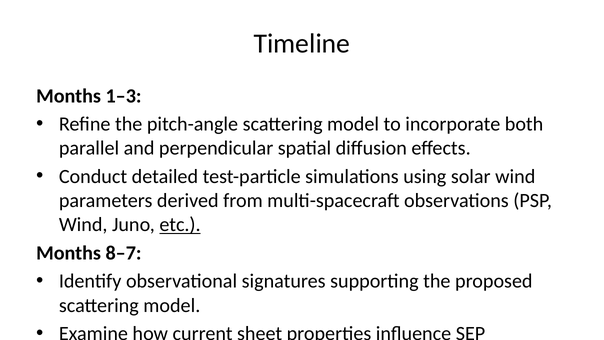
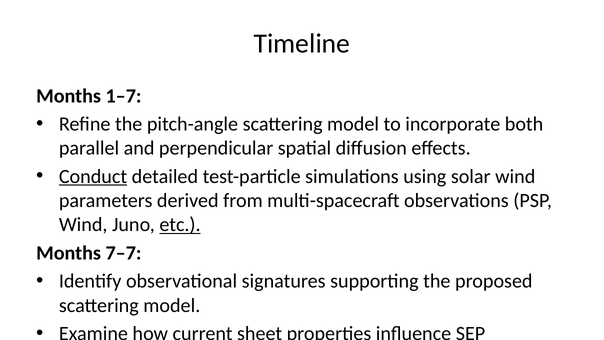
1–3: 1–3 -> 1–7 (124, 96)
Conduct underline: none -> present (93, 176)
8–7: 8–7 -> 7–7 (124, 253)
